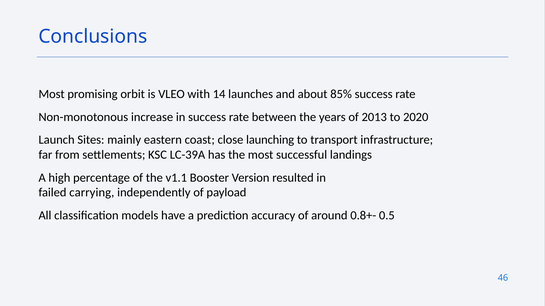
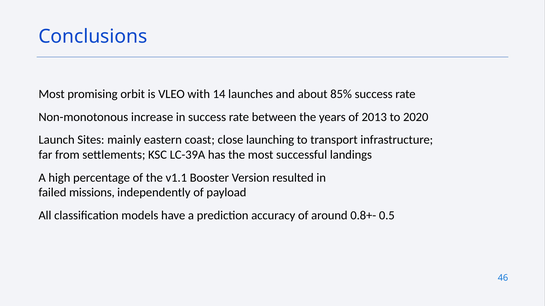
carrying: carrying -> missions (92, 193)
